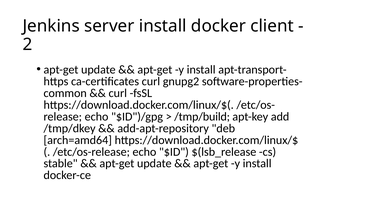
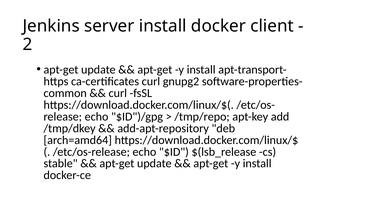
/tmp/build: /tmp/build -> /tmp/repo (202, 116)
